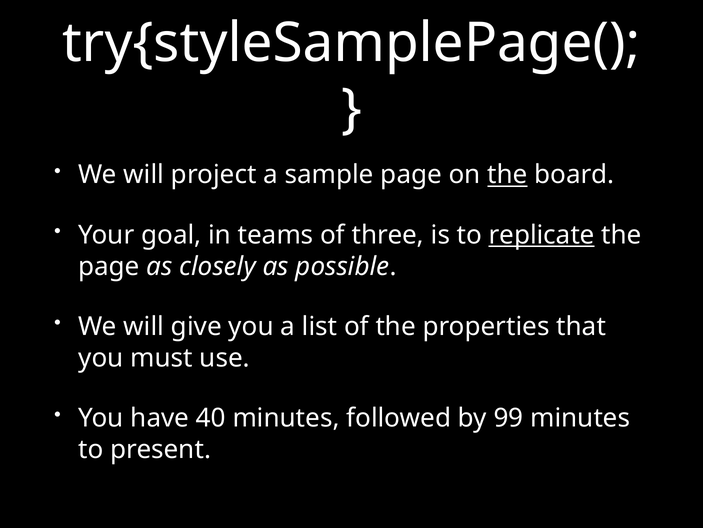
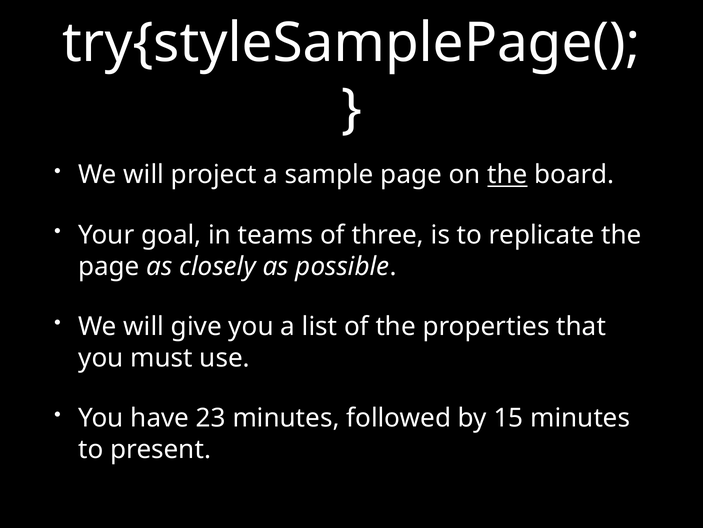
replicate underline: present -> none (542, 235)
40: 40 -> 23 (211, 418)
99: 99 -> 15 (508, 418)
